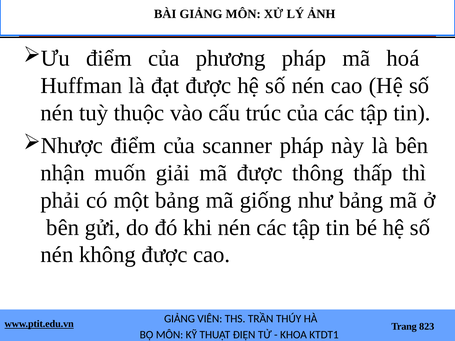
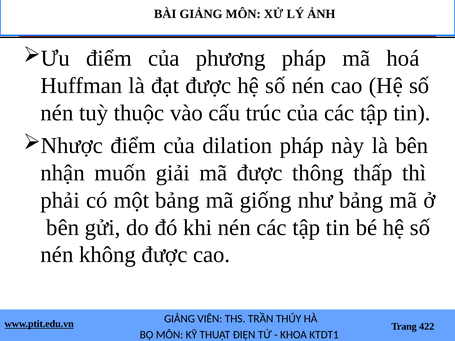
scanner: scanner -> dilation (237, 146)
823: 823 -> 422 (427, 327)
